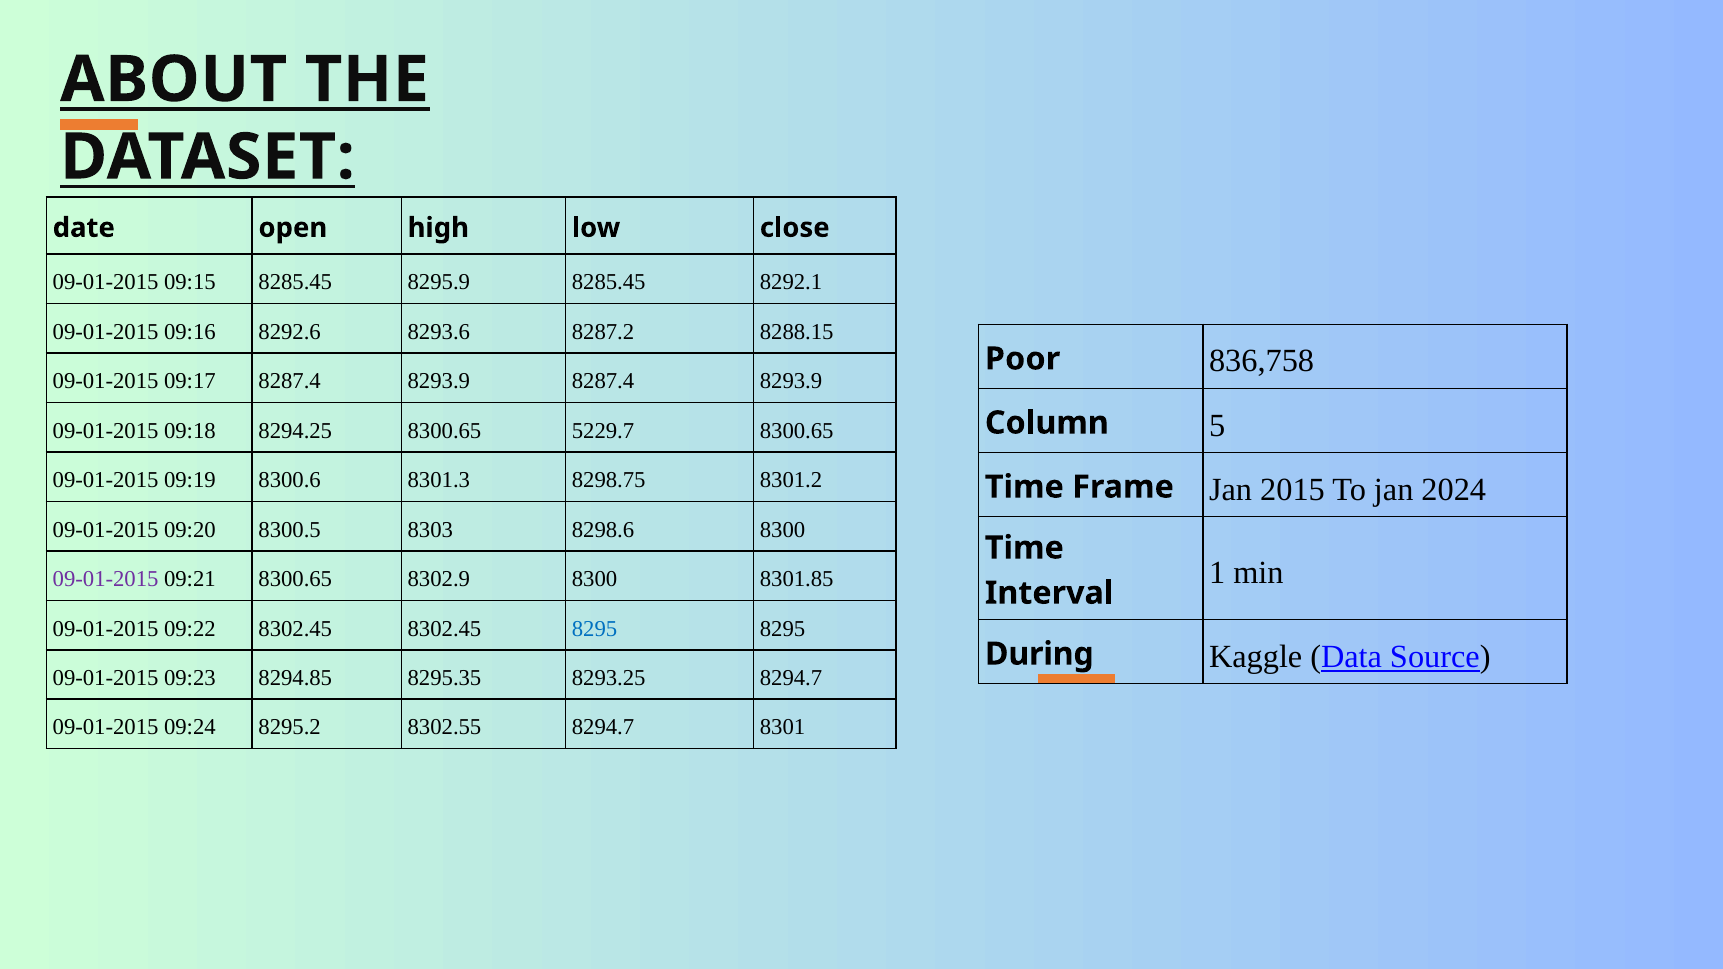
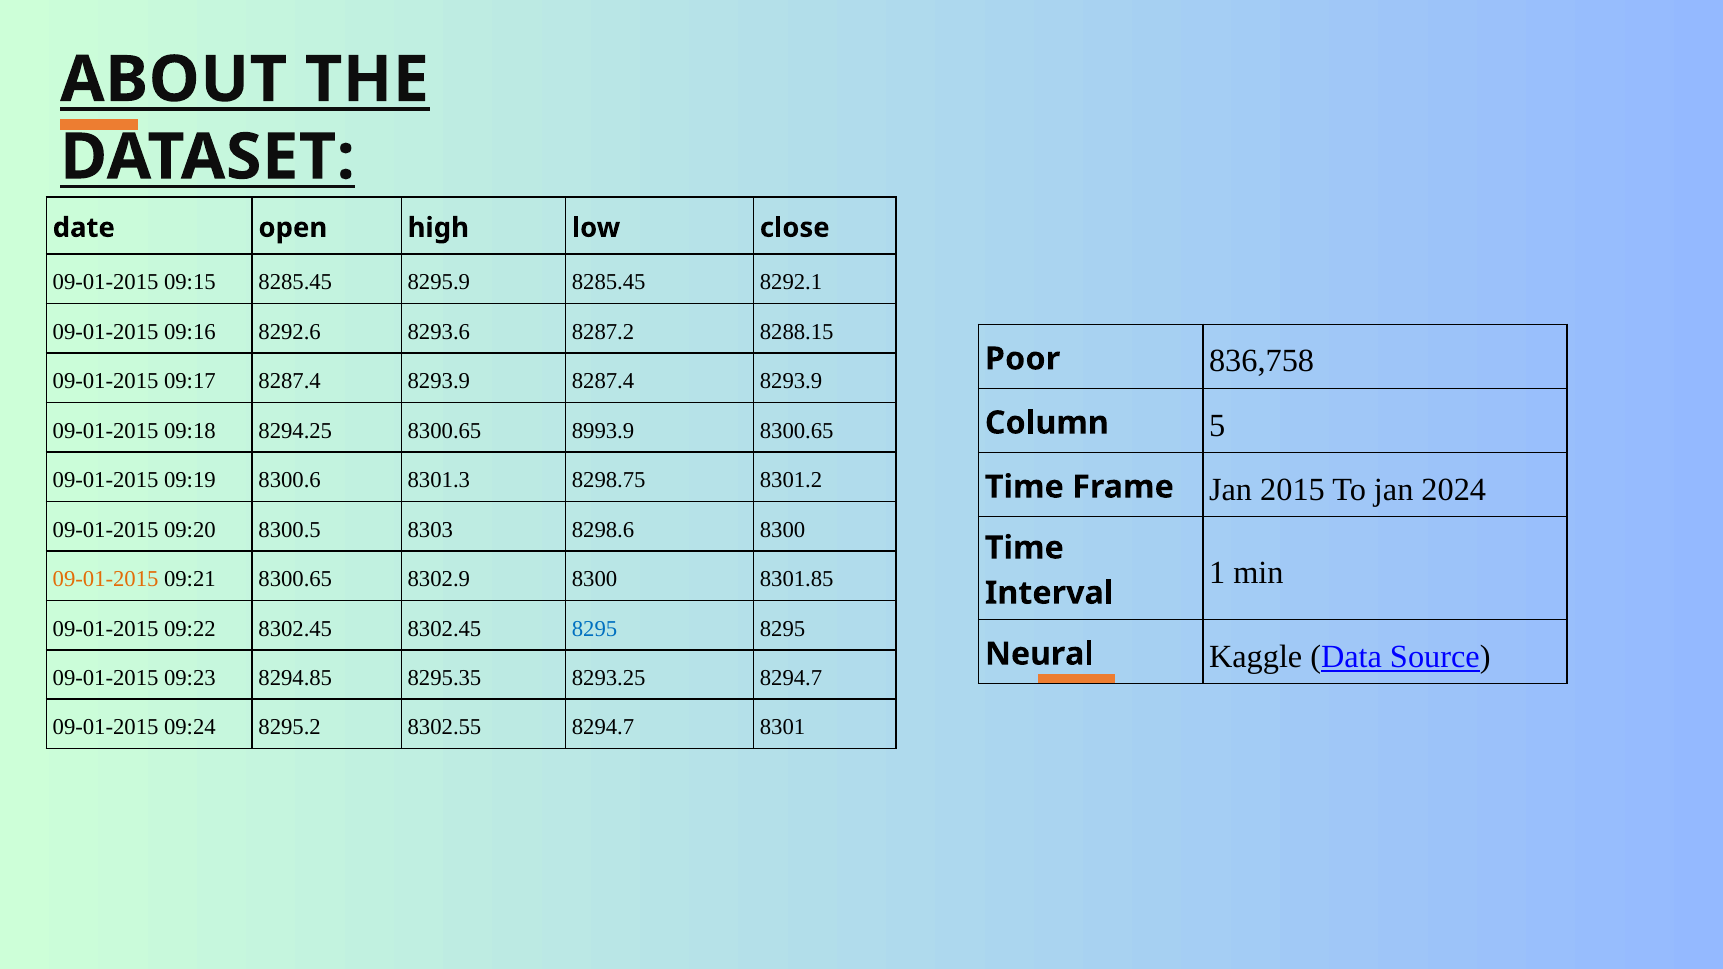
5229.7: 5229.7 -> 8993.9 (603, 431)
09-01-2015 colour: purple -> orange (106, 579)
During: During -> Neural (1039, 654)
